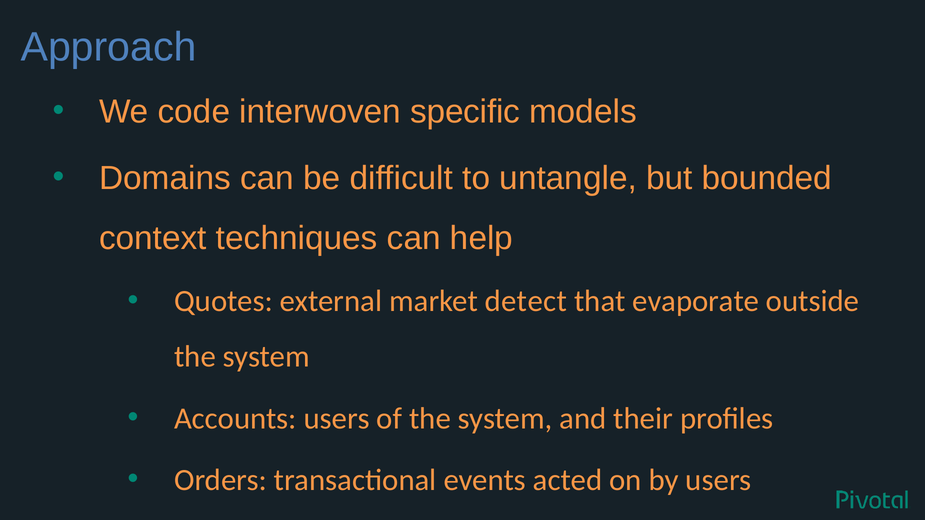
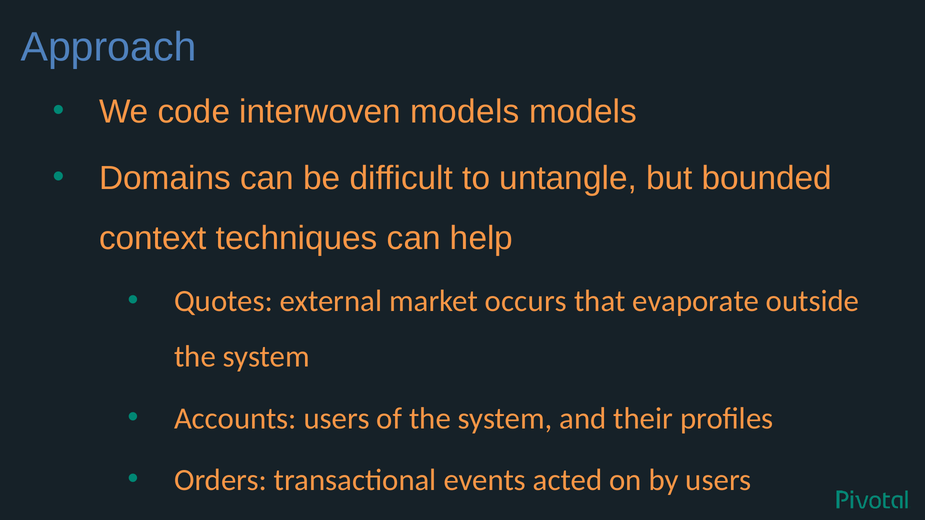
interwoven specific: specific -> models (465, 112)
detect: detect -> occurs (526, 301)
